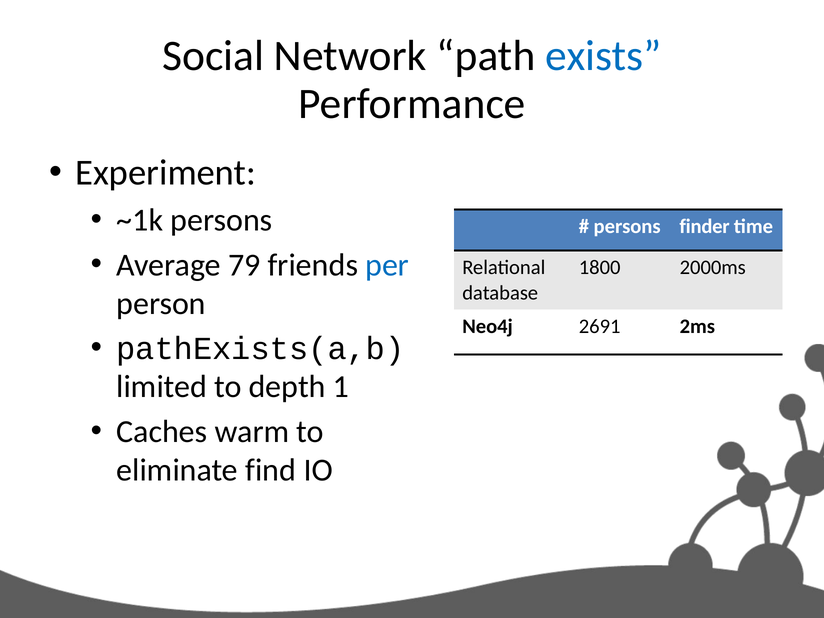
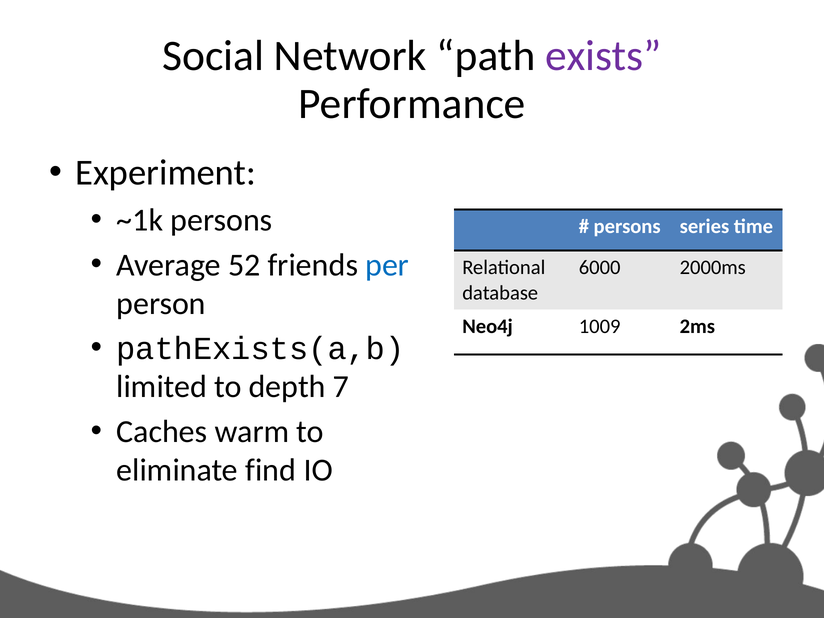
exists colour: blue -> purple (603, 56)
finder: finder -> series (704, 227)
79: 79 -> 52 (244, 265)
1800: 1800 -> 6000 (600, 268)
2691: 2691 -> 1009 (600, 326)
1: 1 -> 7 (341, 387)
